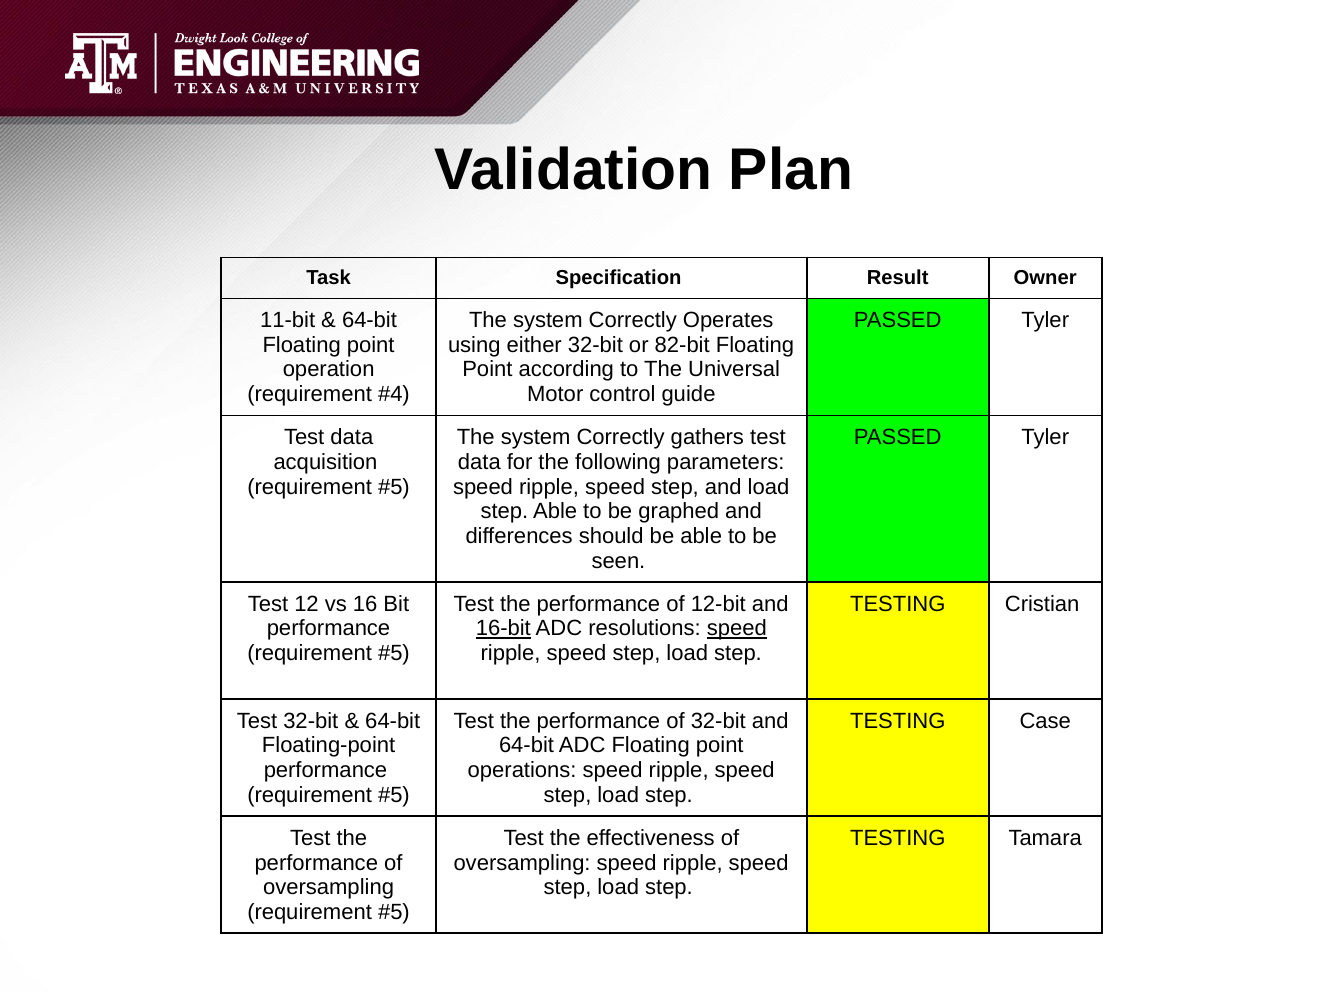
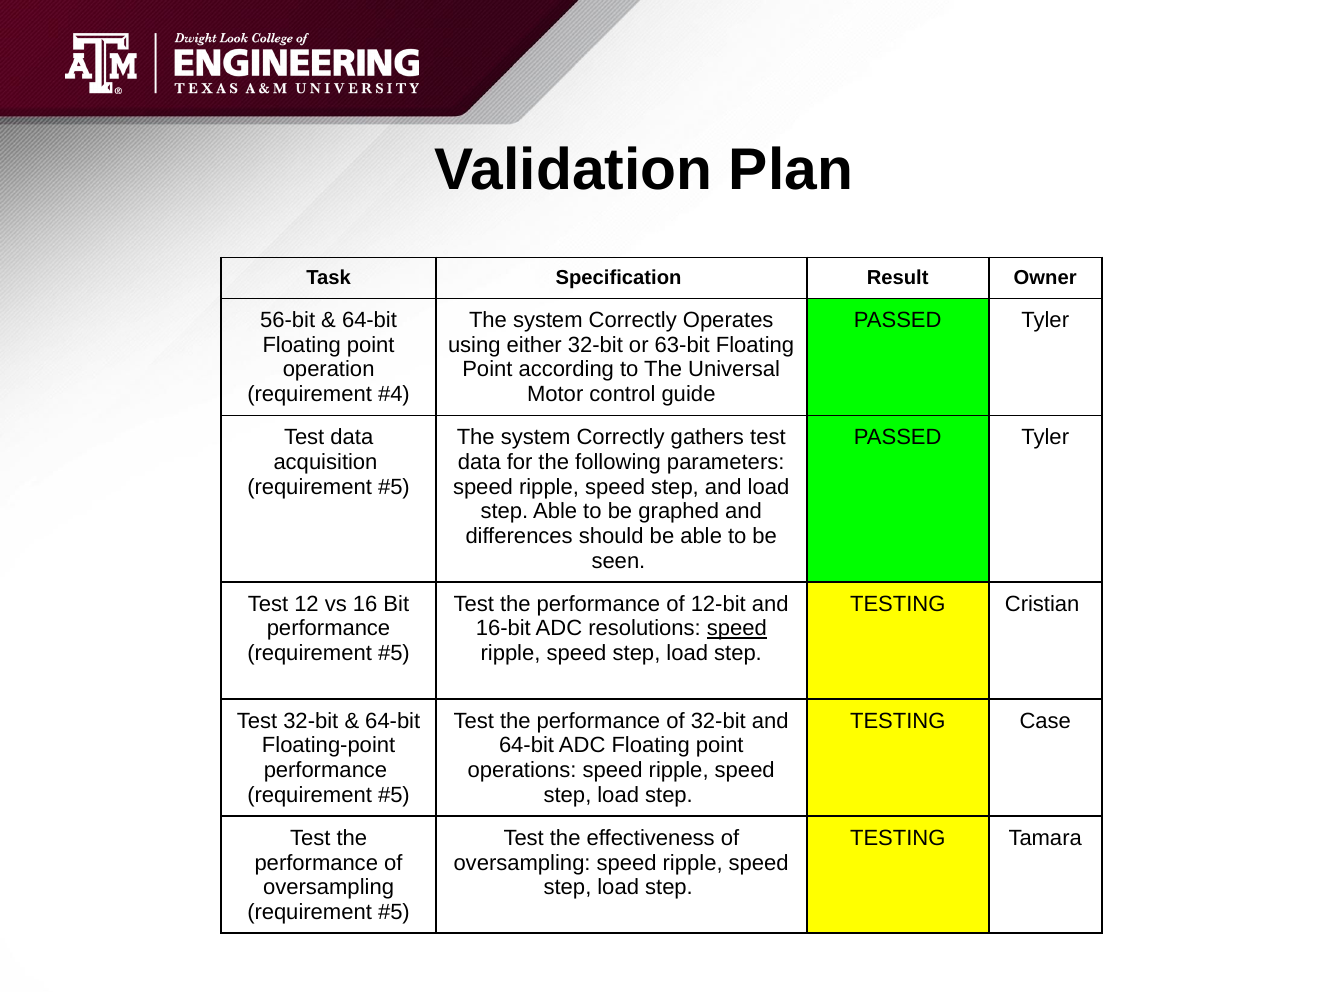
11-bit: 11-bit -> 56-bit (288, 320)
82-bit: 82-bit -> 63-bit (682, 345)
16-bit underline: present -> none (503, 629)
